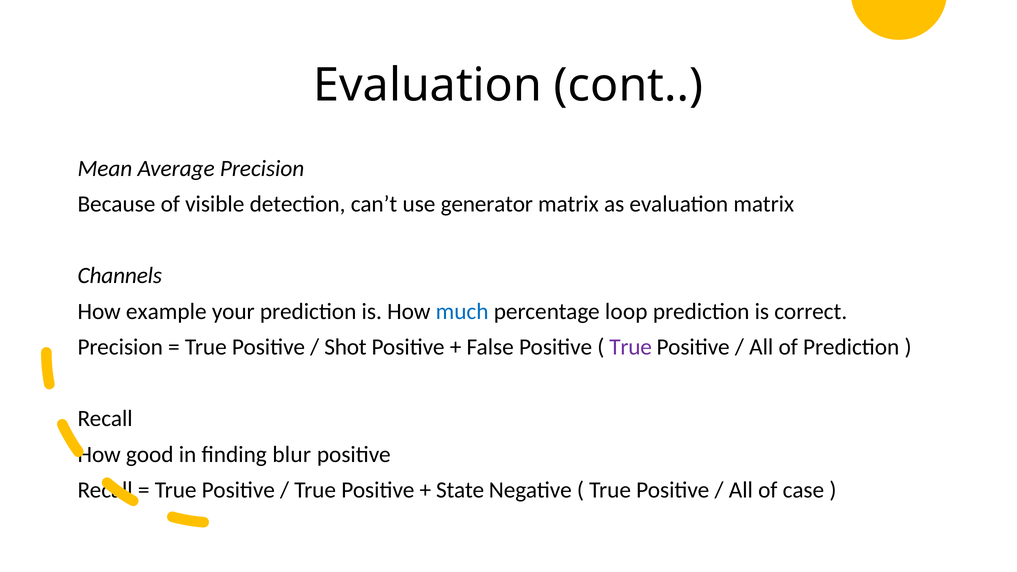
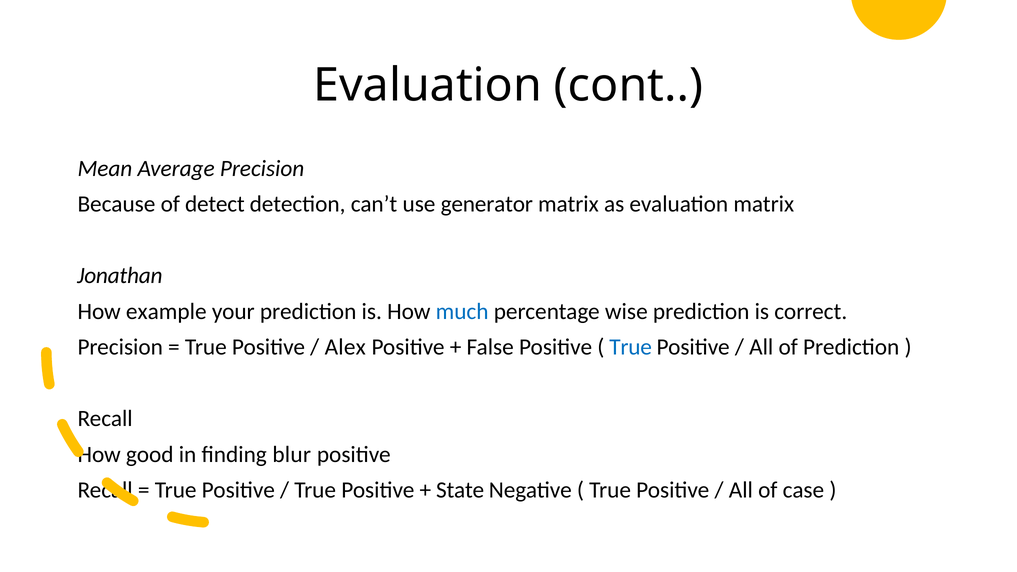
visible: visible -> detect (215, 204)
Channels: Channels -> Jonathan (120, 276)
loop: loop -> wise (626, 311)
Shot: Shot -> Alex (345, 347)
True colour: purple -> blue (631, 347)
